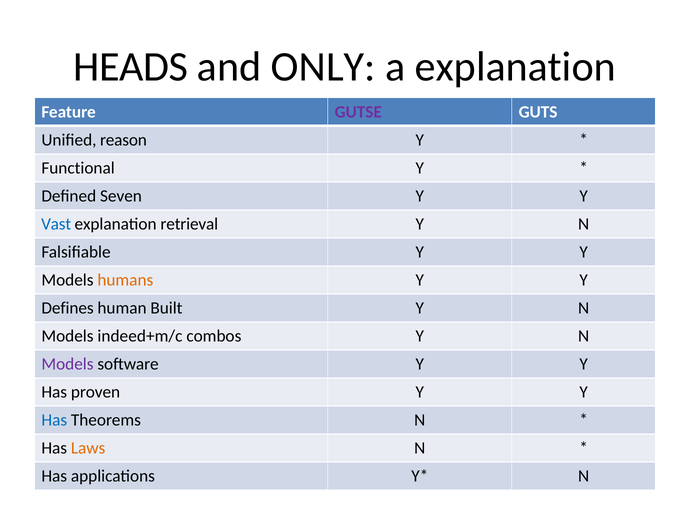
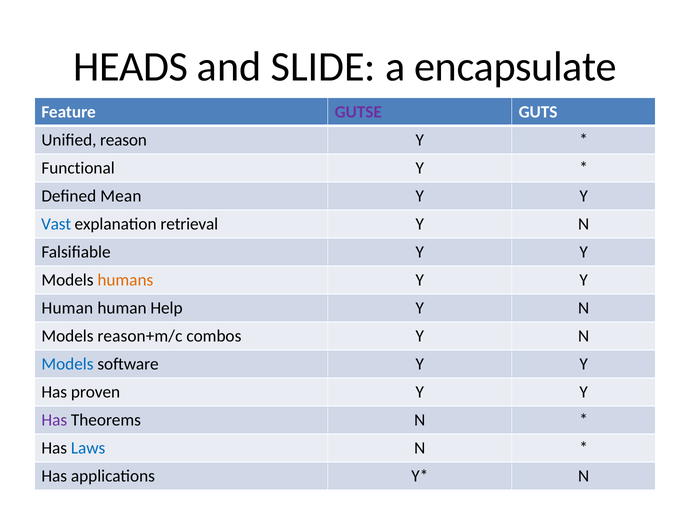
ONLY: ONLY -> SLIDE (323, 67)
a explanation: explanation -> encapsulate (516, 67)
Seven: Seven -> Mean (121, 196)
Defines: Defines -> Human (67, 308)
Built: Built -> Help (166, 308)
indeed+m/c: indeed+m/c -> reason+m/c (140, 336)
Models colour: purple -> blue (67, 364)
Has colour: blue -> purple (54, 420)
Laws colour: orange -> blue (88, 448)
